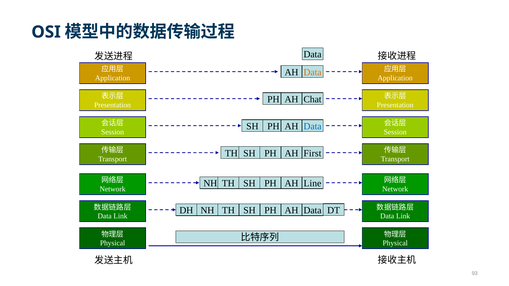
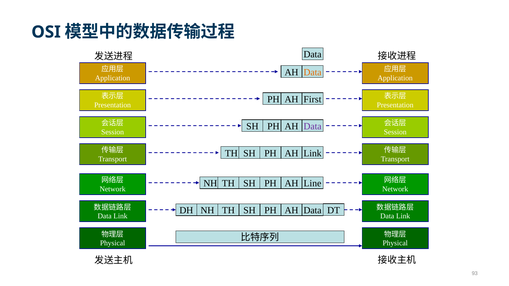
Chat: Chat -> First (312, 99)
Data colour: blue -> purple (313, 126)
First: First -> Link (313, 153)
